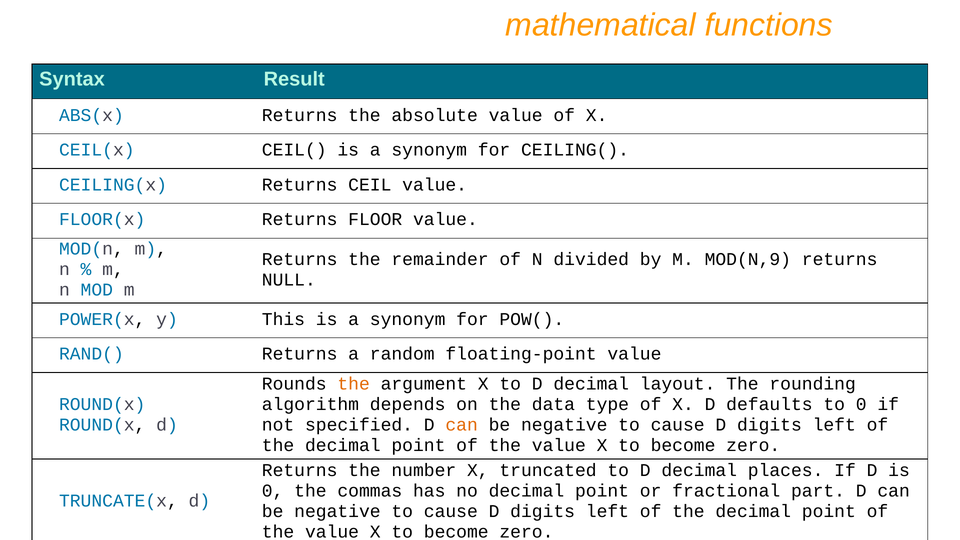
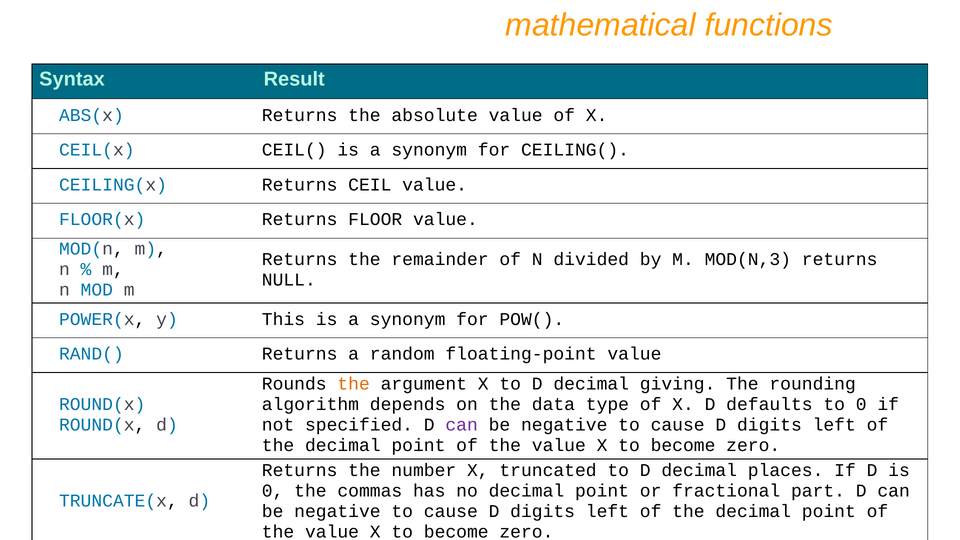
MOD(N,9: MOD(N,9 -> MOD(N,3 (748, 259)
layout: layout -> giving (678, 384)
can colour: orange -> purple (462, 425)
